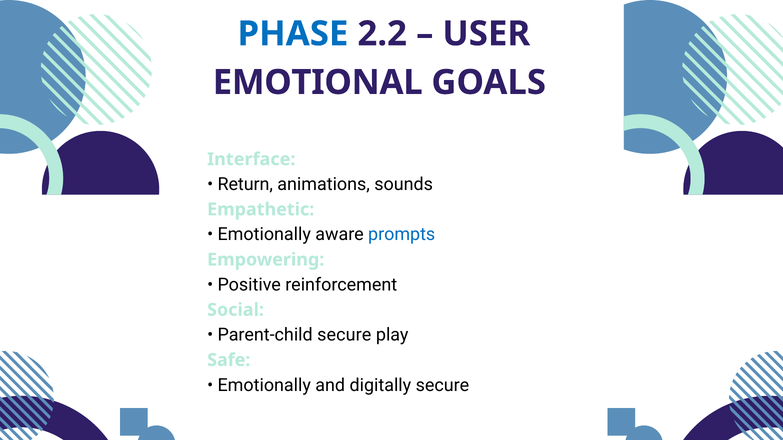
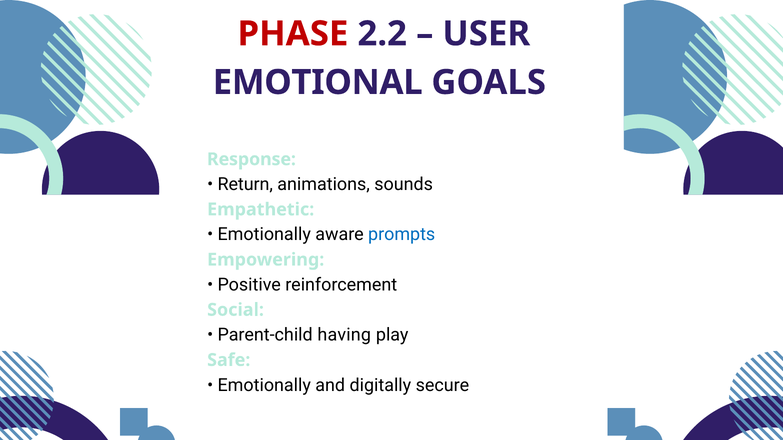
PHASE colour: blue -> red (293, 34)
Interface: Interface -> Response (251, 159)
Parent-child secure: secure -> having (344, 335)
